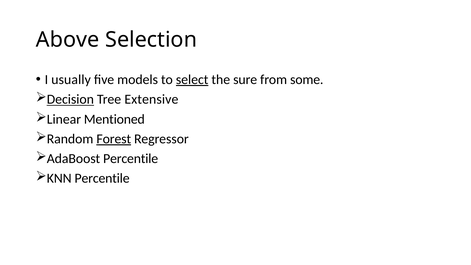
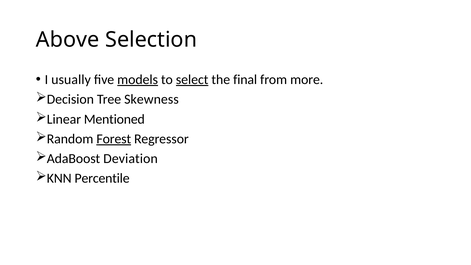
models underline: none -> present (138, 80)
sure: sure -> final (245, 80)
some: some -> more (307, 80)
Decision underline: present -> none (70, 99)
Extensive: Extensive -> Skewness (151, 99)
AdaBoost Percentile: Percentile -> Deviation (131, 159)
